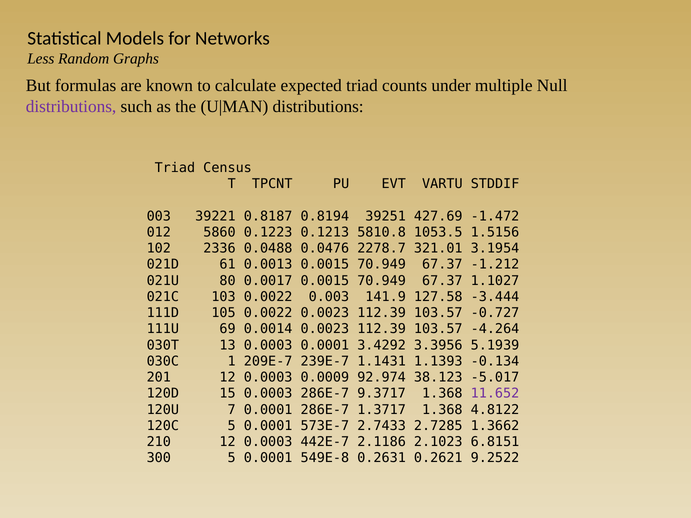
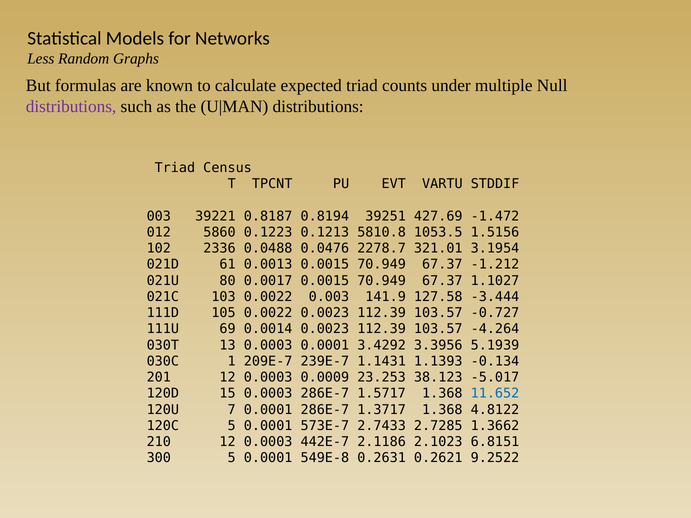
92.974: 92.974 -> 23.253 (382, 378)
9.3717: 9.3717 -> 1.5717 (382, 394)
11.652 colour: purple -> blue (495, 394)
